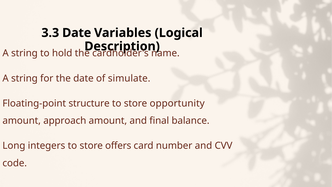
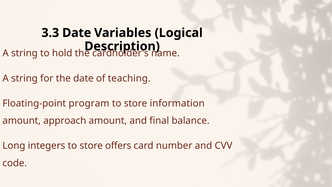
simulate: simulate -> teaching (129, 78)
structure: structure -> program (89, 103)
opportunity: opportunity -> information (177, 103)
